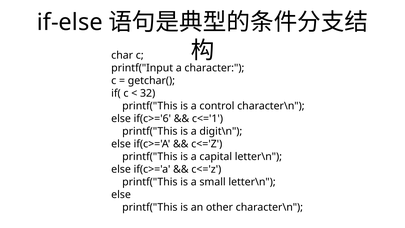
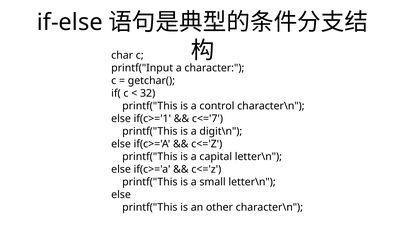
if(c>='6: if(c>='6 -> if(c>='1 (152, 118)
c<='1: c<='1 -> c<='7 (207, 118)
